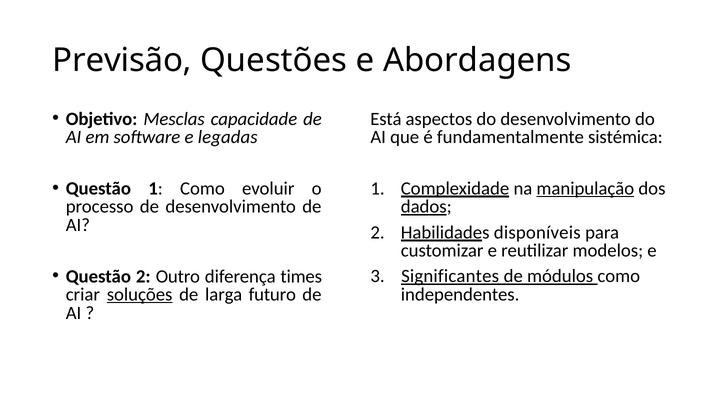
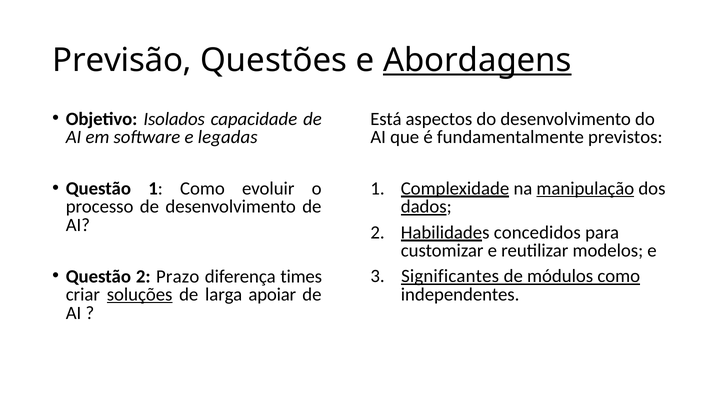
Abordagens underline: none -> present (477, 61)
Mesclas: Mesclas -> Isolados (174, 119)
sistémica: sistémica -> previstos (625, 137)
disponíveis: disponíveis -> concedidos (537, 233)
Outro: Outro -> Prazo (178, 277)
como underline: none -> present (619, 277)
futuro: futuro -> apoiar (272, 295)
